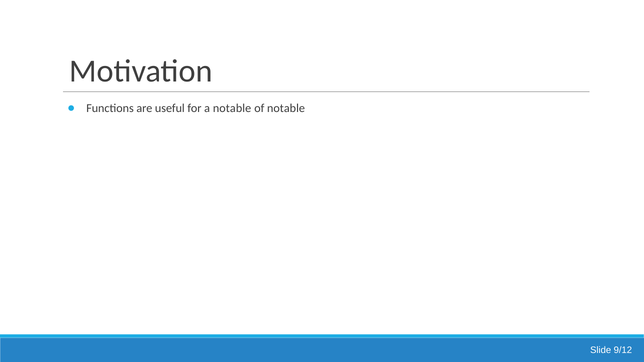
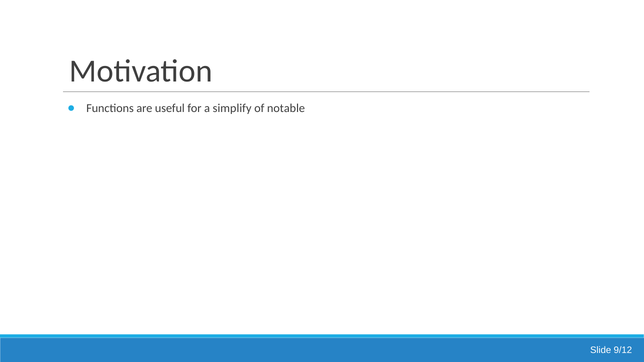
a notable: notable -> simplify (232, 108)
